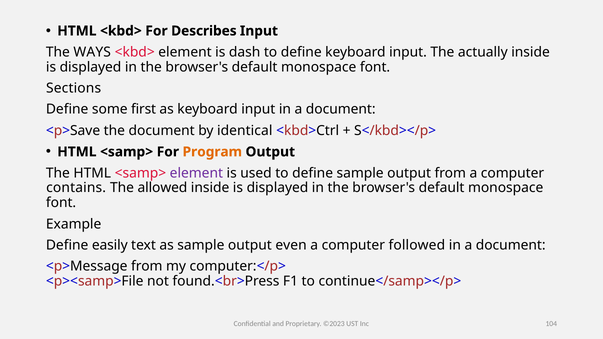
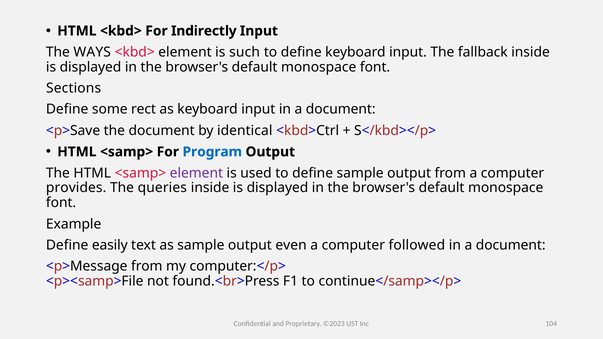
Describes: Describes -> Indirectly (204, 31)
dash: dash -> such (245, 52)
actually: actually -> fallback (483, 52)
first: first -> rect (144, 109)
Program colour: orange -> blue (212, 152)
contains: contains -> provides (76, 188)
allowed: allowed -> queries (162, 188)
